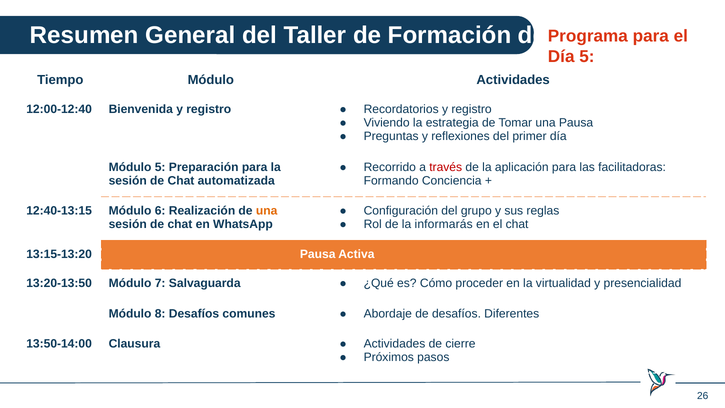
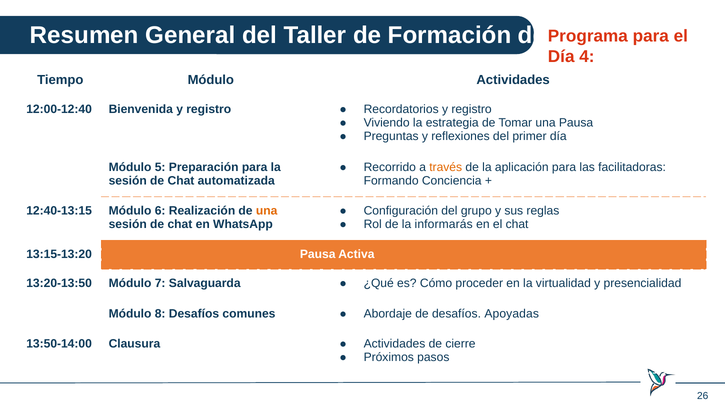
Día 5: 5 -> 4 (587, 57)
través colour: red -> orange (446, 167)
Diferentes: Diferentes -> Apoyadas (512, 313)
